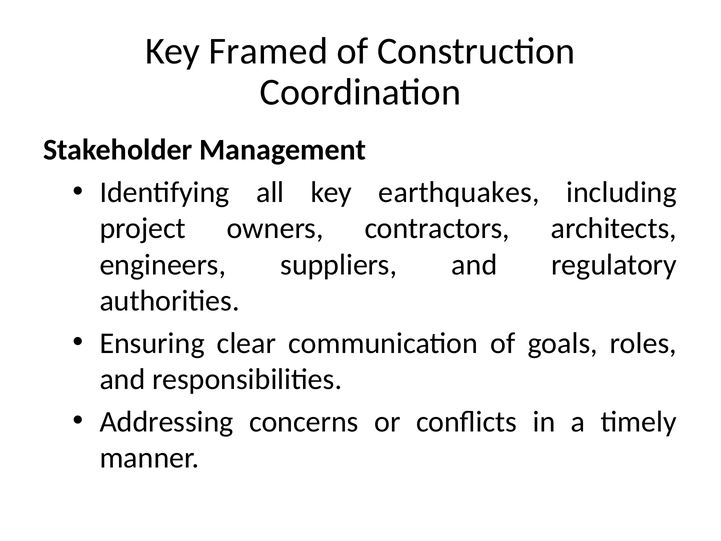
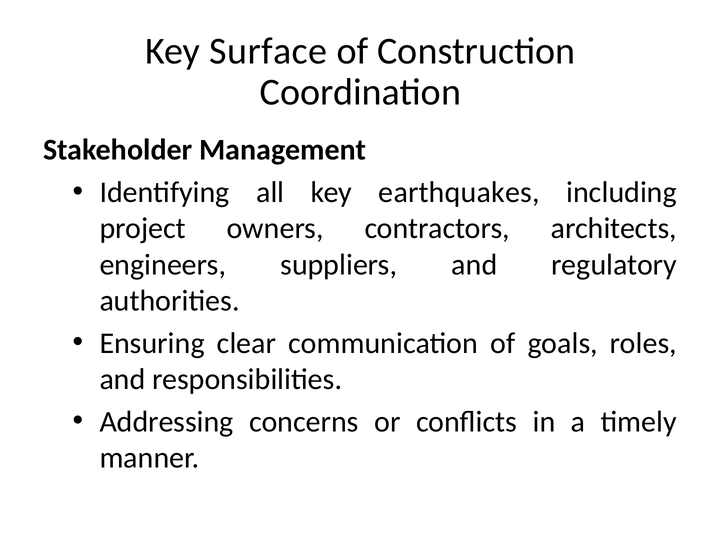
Framed: Framed -> Surface (268, 51)
